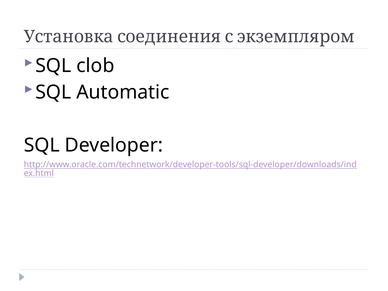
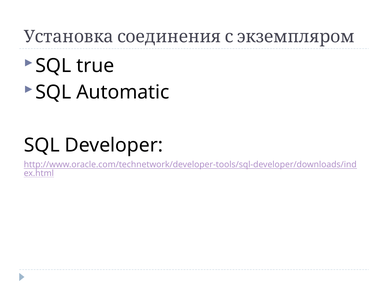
clob: clob -> true (95, 66)
